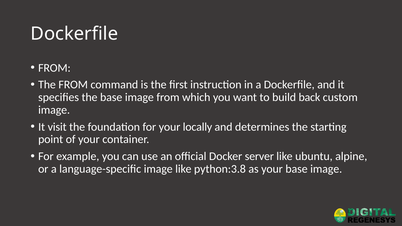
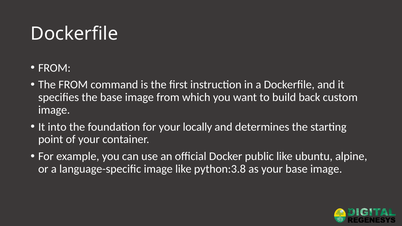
visit: visit -> into (57, 127)
server: server -> public (259, 156)
